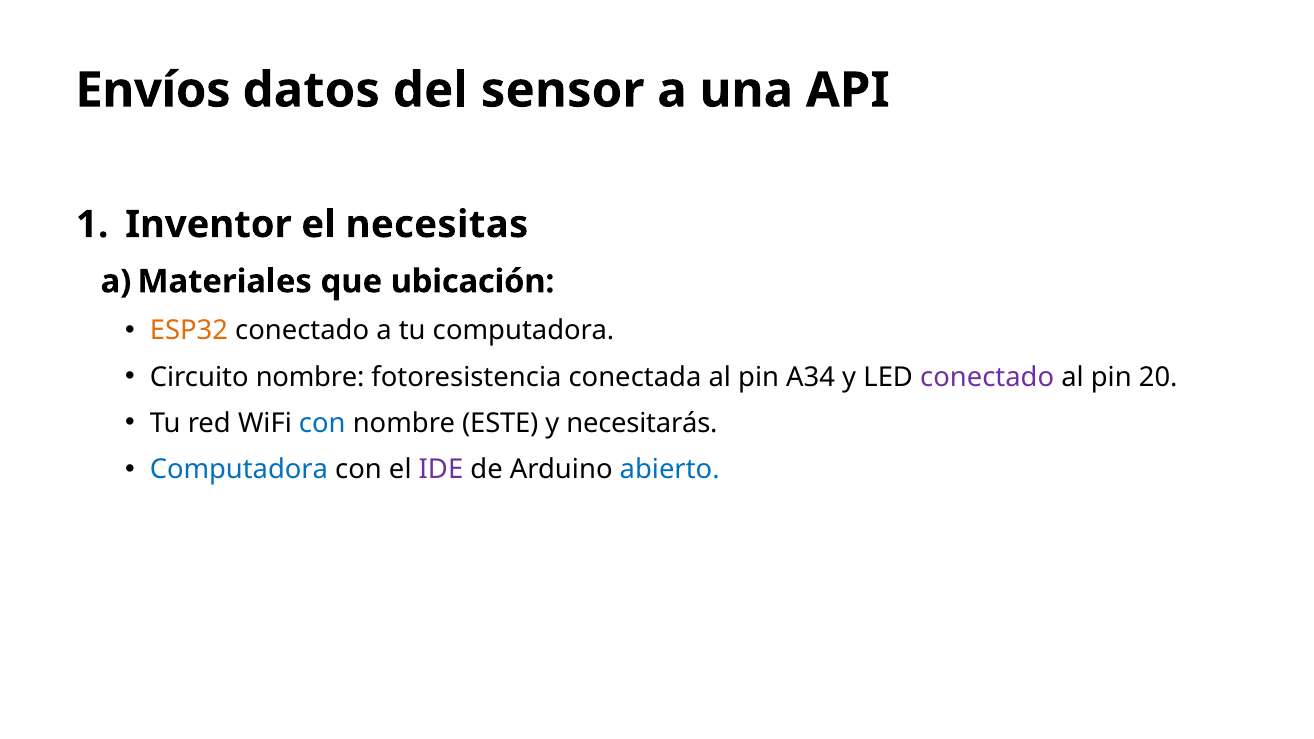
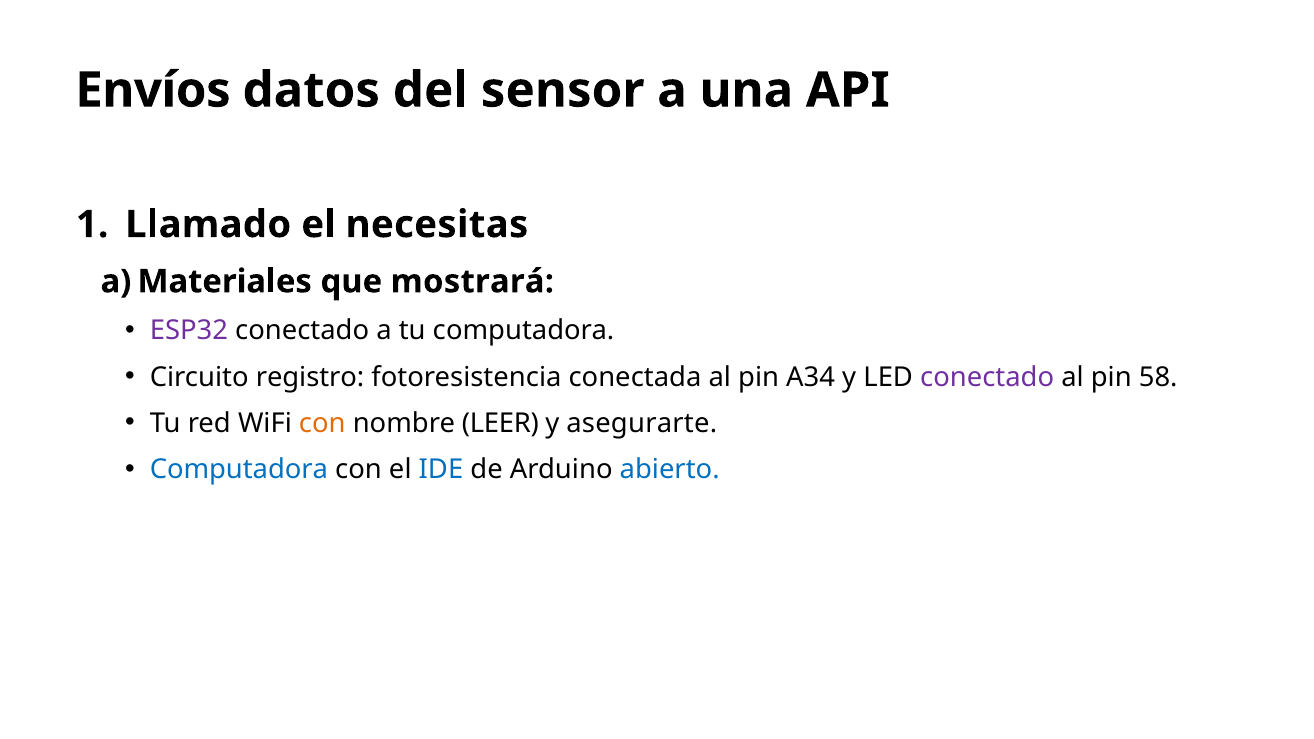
Inventor: Inventor -> Llamado (208, 225)
ubicación: ubicación -> mostrará (472, 282)
ESP32 colour: orange -> purple (189, 331)
Circuito nombre: nombre -> registro (310, 377)
20: 20 -> 58 (1158, 377)
con colour: blue -> orange (322, 423)
ESTE: ESTE -> LEER (500, 423)
necesitarás: necesitarás -> asegurarte (642, 423)
IDE colour: purple -> blue (441, 470)
